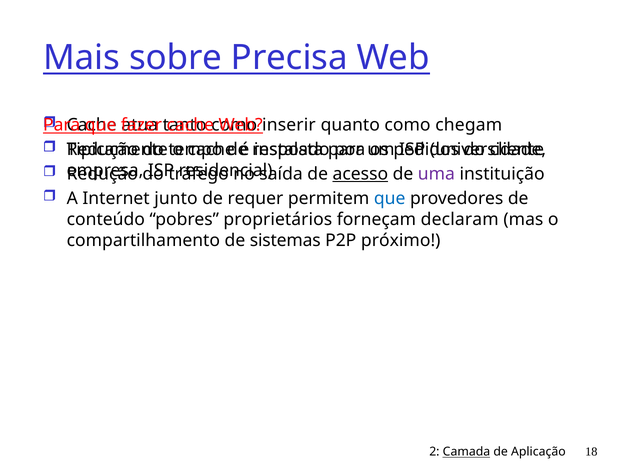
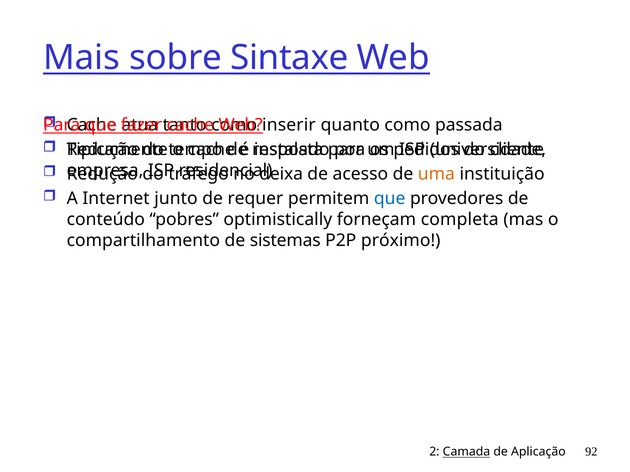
Precisa: Precisa -> Sintaxe (289, 58)
chegam: chegam -> passada (469, 125)
saída: saída -> deixa (281, 174)
acesso underline: present -> none (360, 174)
uma colour: purple -> orange (436, 174)
proprietários: proprietários -> optimistically (278, 220)
declaram: declaram -> completa (460, 220)
18: 18 -> 92 (591, 452)
